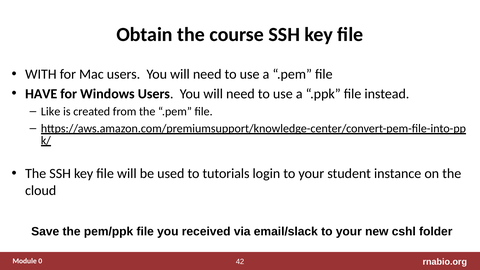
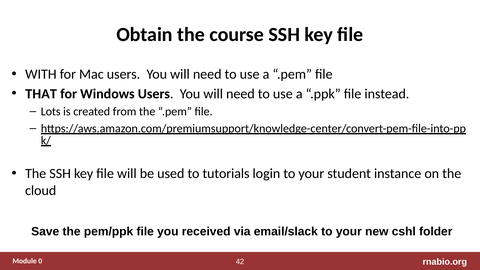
HAVE: HAVE -> THAT (41, 94)
Like: Like -> Lots (51, 112)
